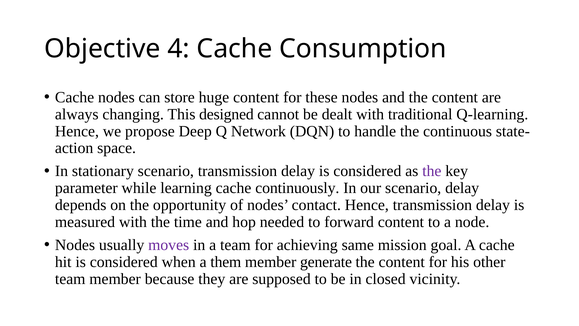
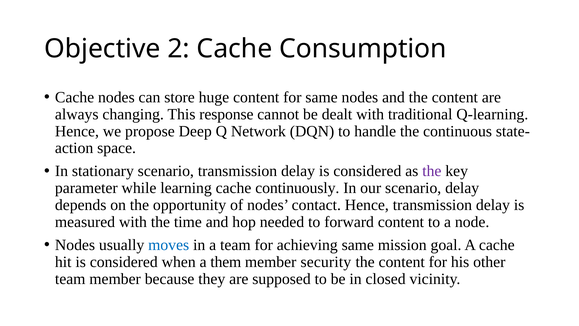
4: 4 -> 2 (179, 49)
for these: these -> same (322, 97)
designed: designed -> response (226, 114)
moves colour: purple -> blue (169, 245)
generate: generate -> security (326, 262)
